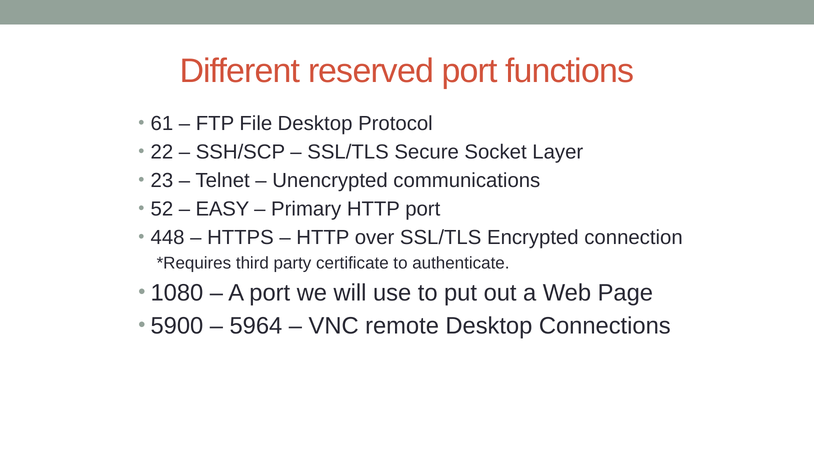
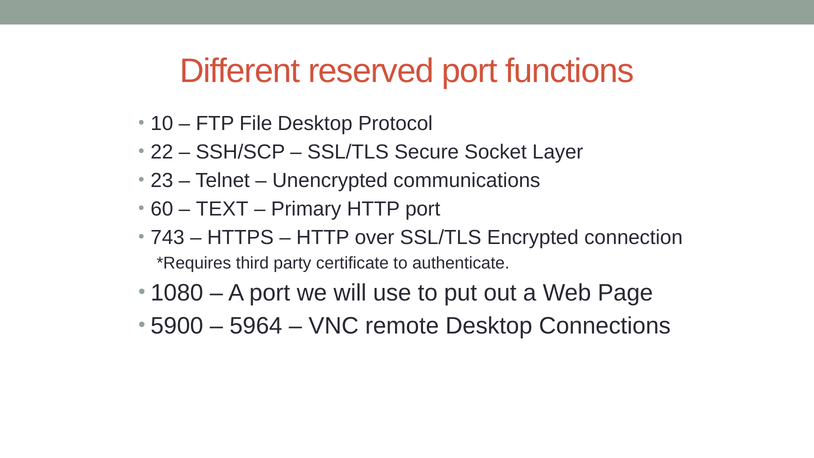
61: 61 -> 10 (162, 124)
52: 52 -> 60 (162, 209)
EASY: EASY -> TEXT (222, 209)
448: 448 -> 743 (168, 237)
